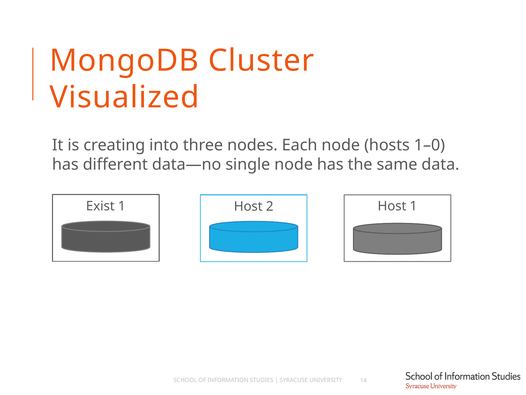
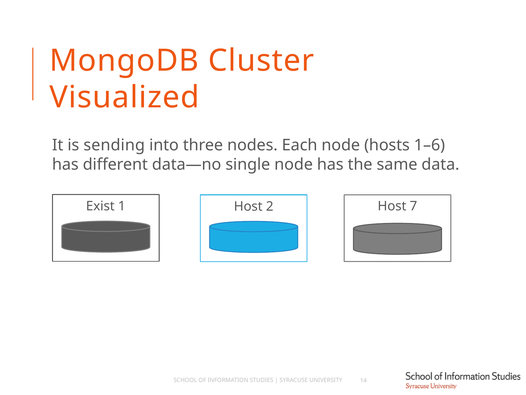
creating: creating -> sending (114, 145)
1–0: 1–0 -> 1–6 (429, 145)
Host 1: 1 -> 7 (413, 206)
